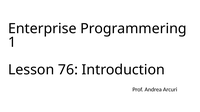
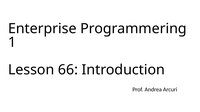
76: 76 -> 66 (68, 70)
